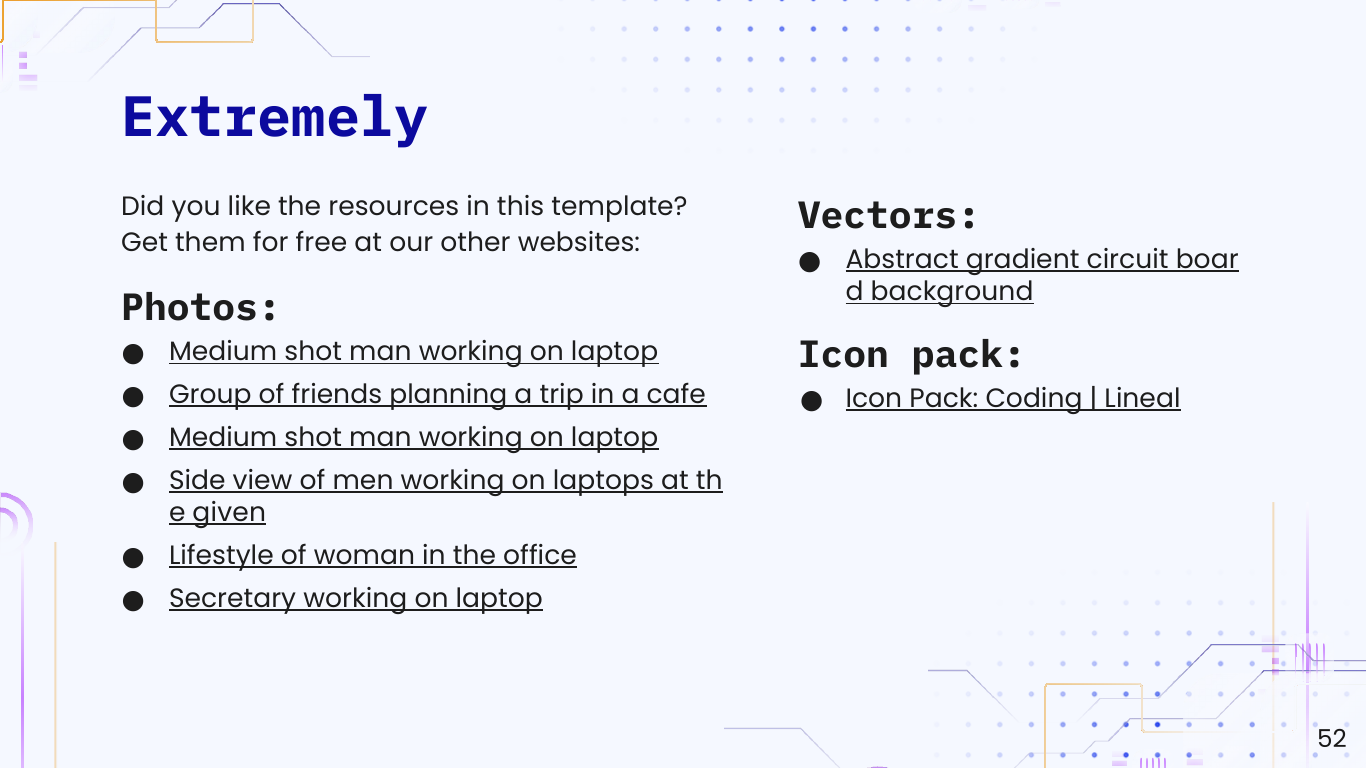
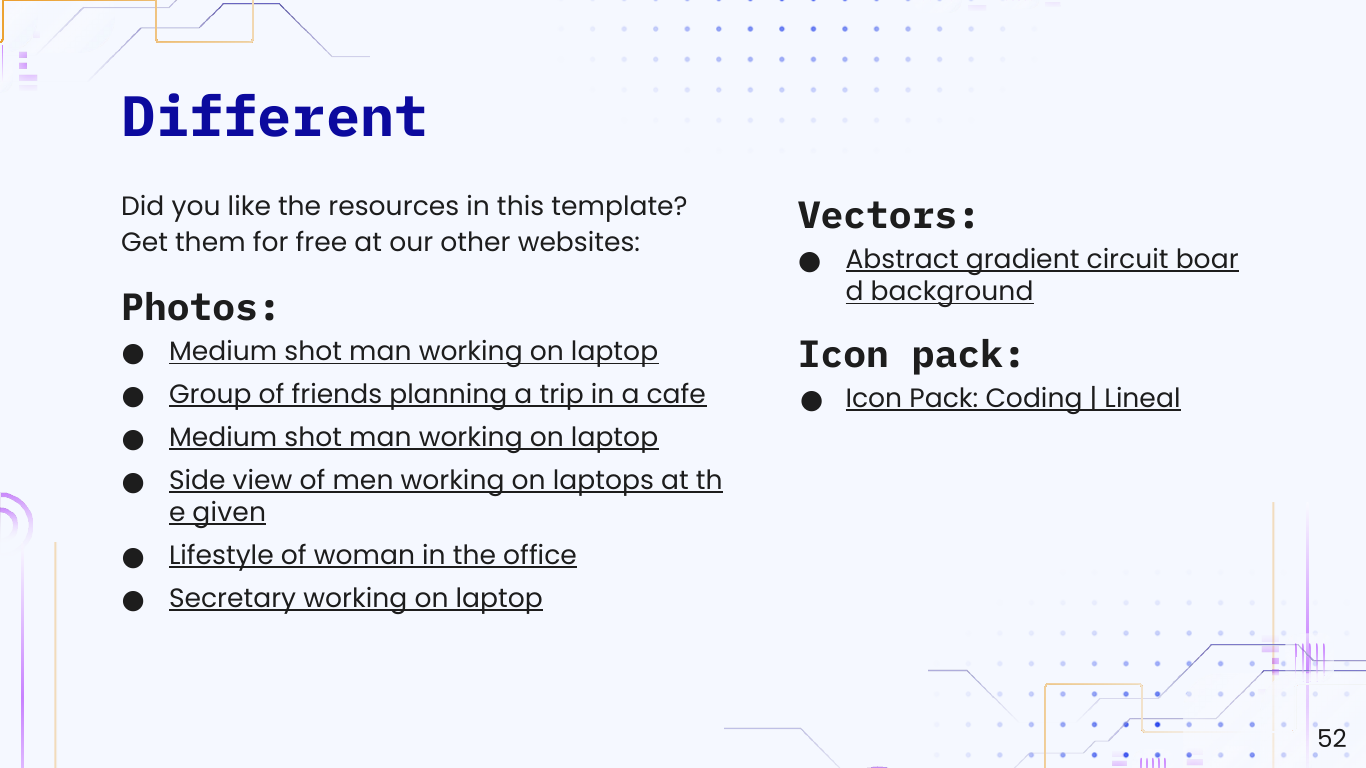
Extremely: Extremely -> Different (275, 118)
